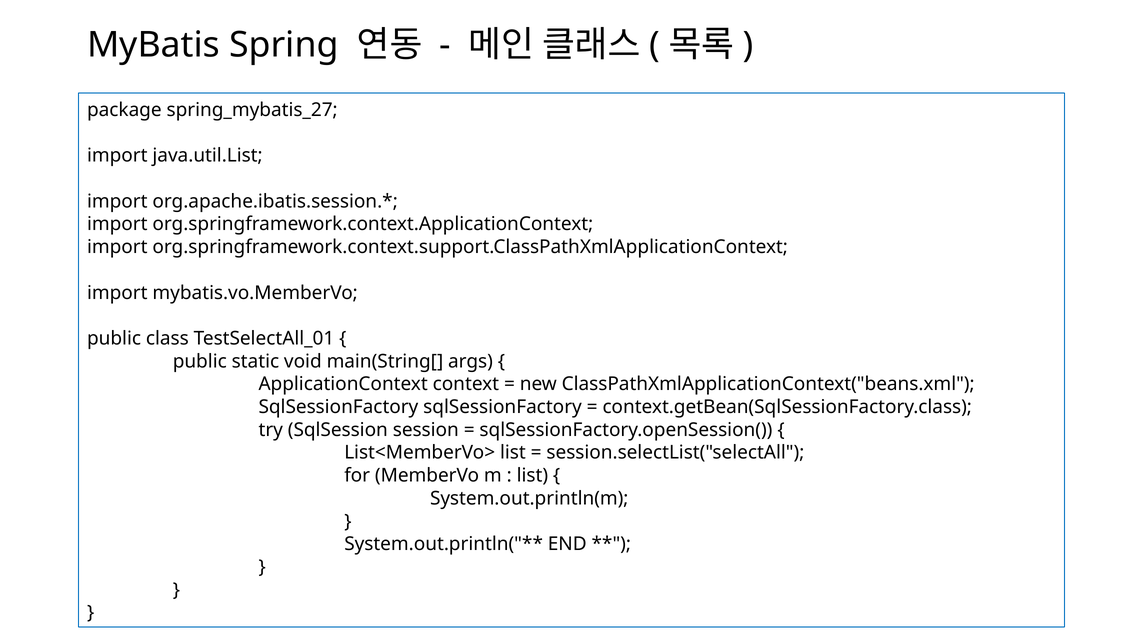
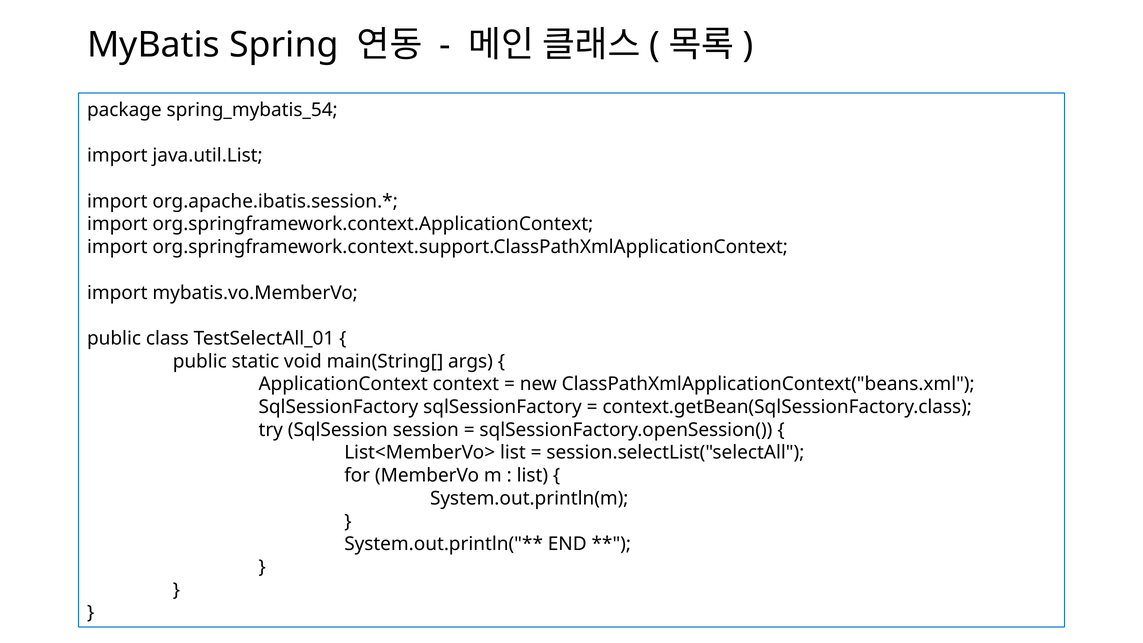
spring_mybatis_27: spring_mybatis_27 -> spring_mybatis_54 (252, 110)
